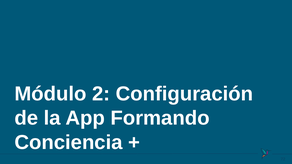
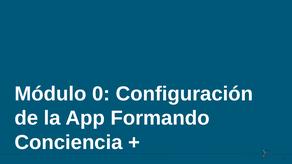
2: 2 -> 0 (101, 94)
